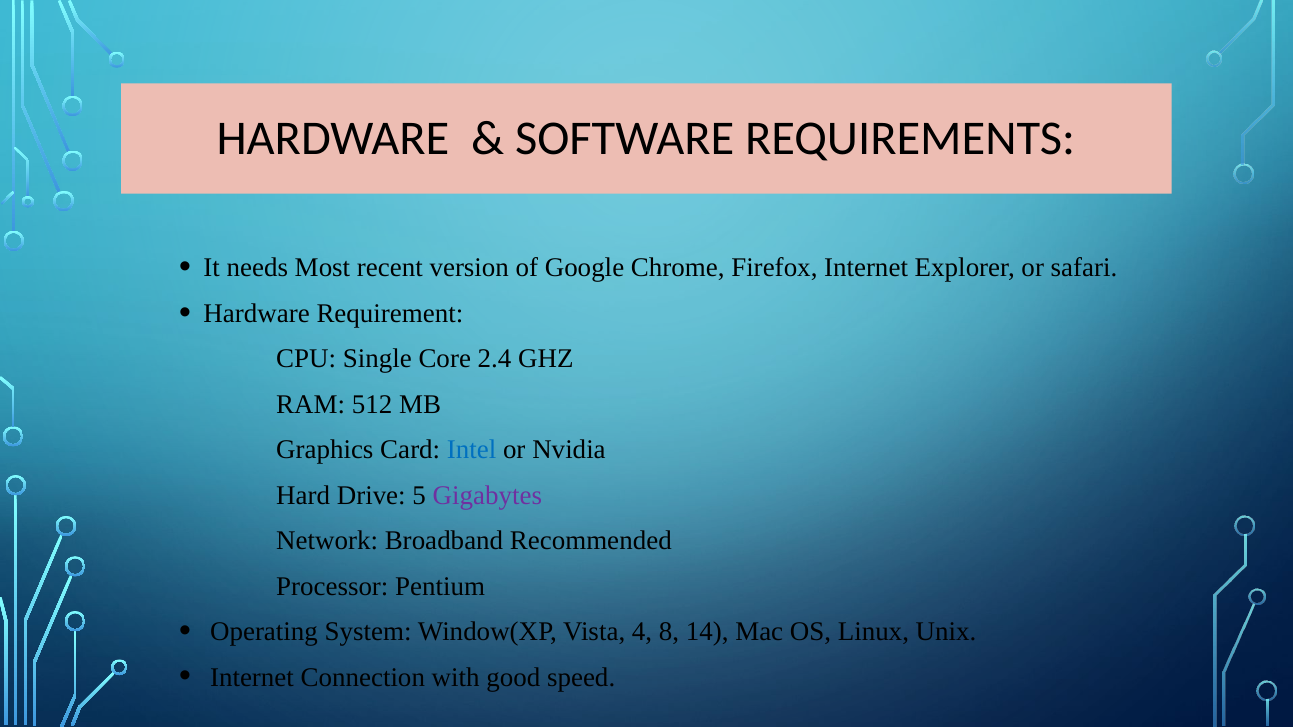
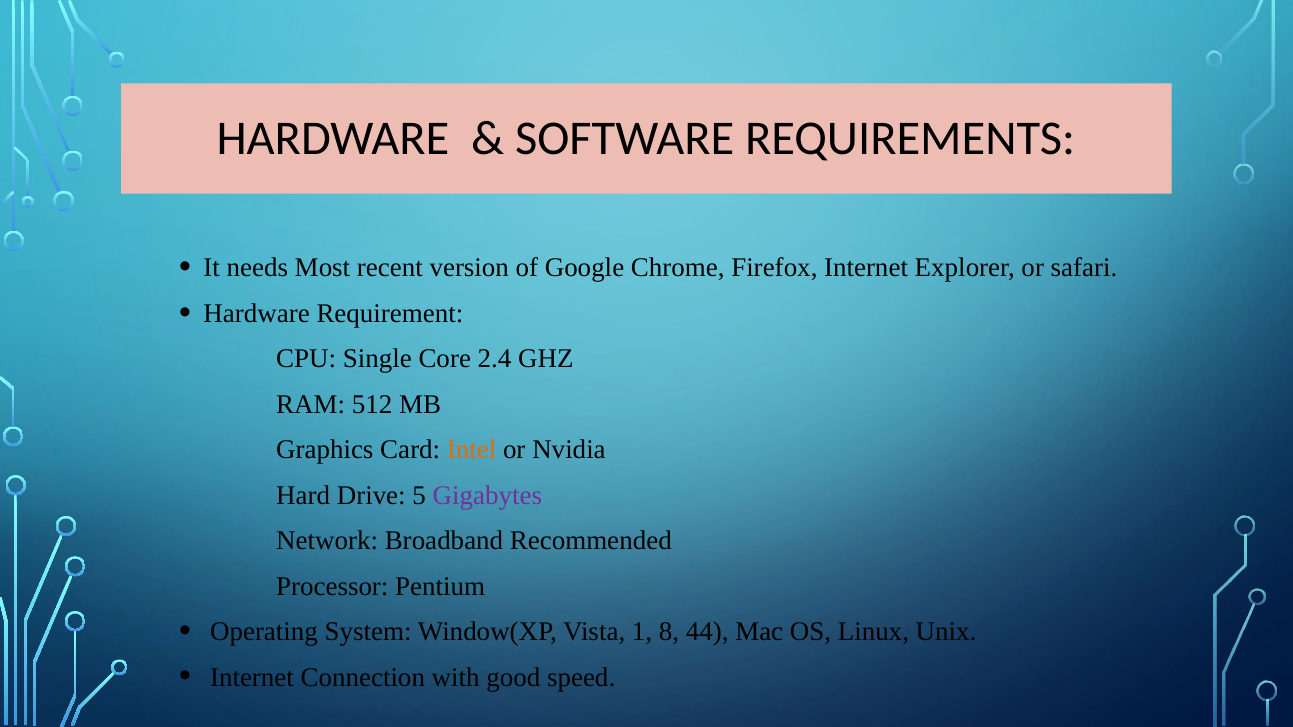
Intel colour: blue -> orange (472, 450)
4: 4 -> 1 (642, 632)
14: 14 -> 44 (707, 632)
